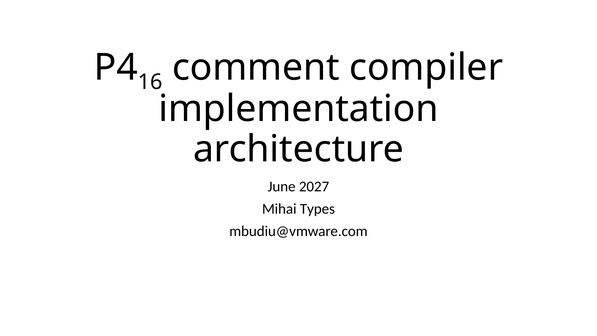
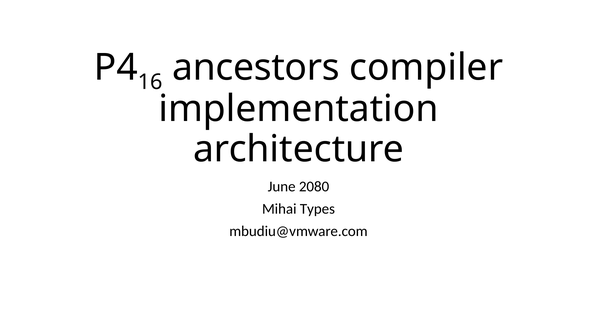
comment: comment -> ancestors (256, 68)
2027: 2027 -> 2080 (314, 187)
